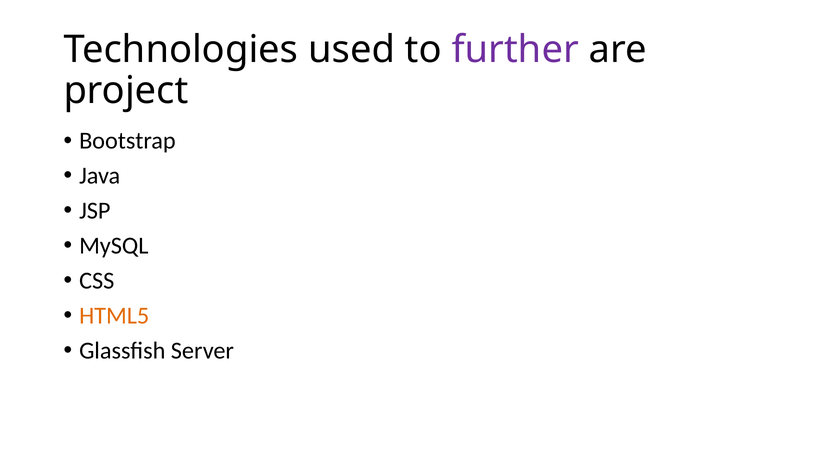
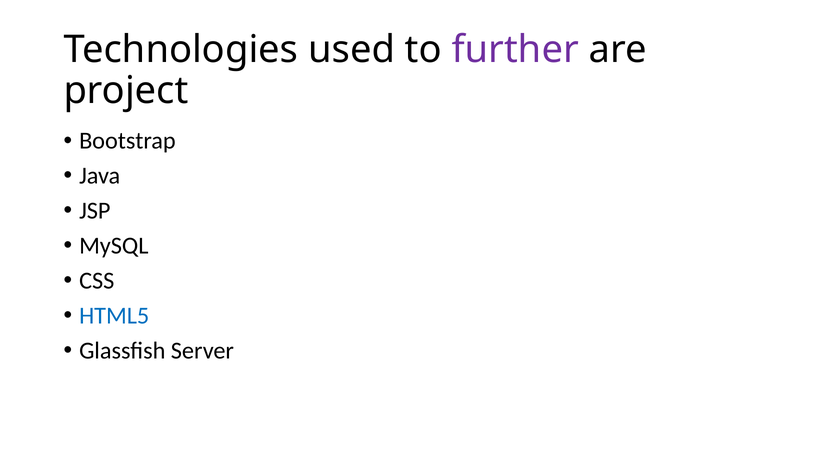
HTML5 colour: orange -> blue (114, 315)
